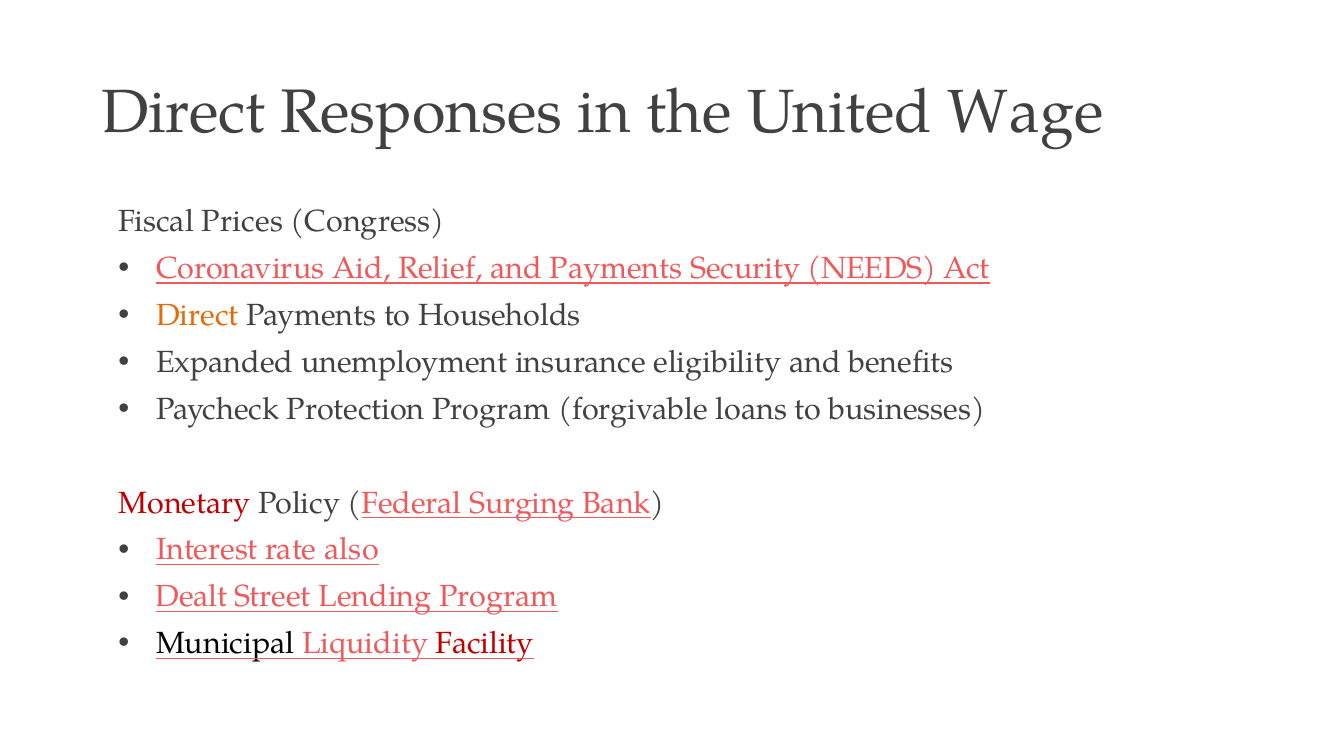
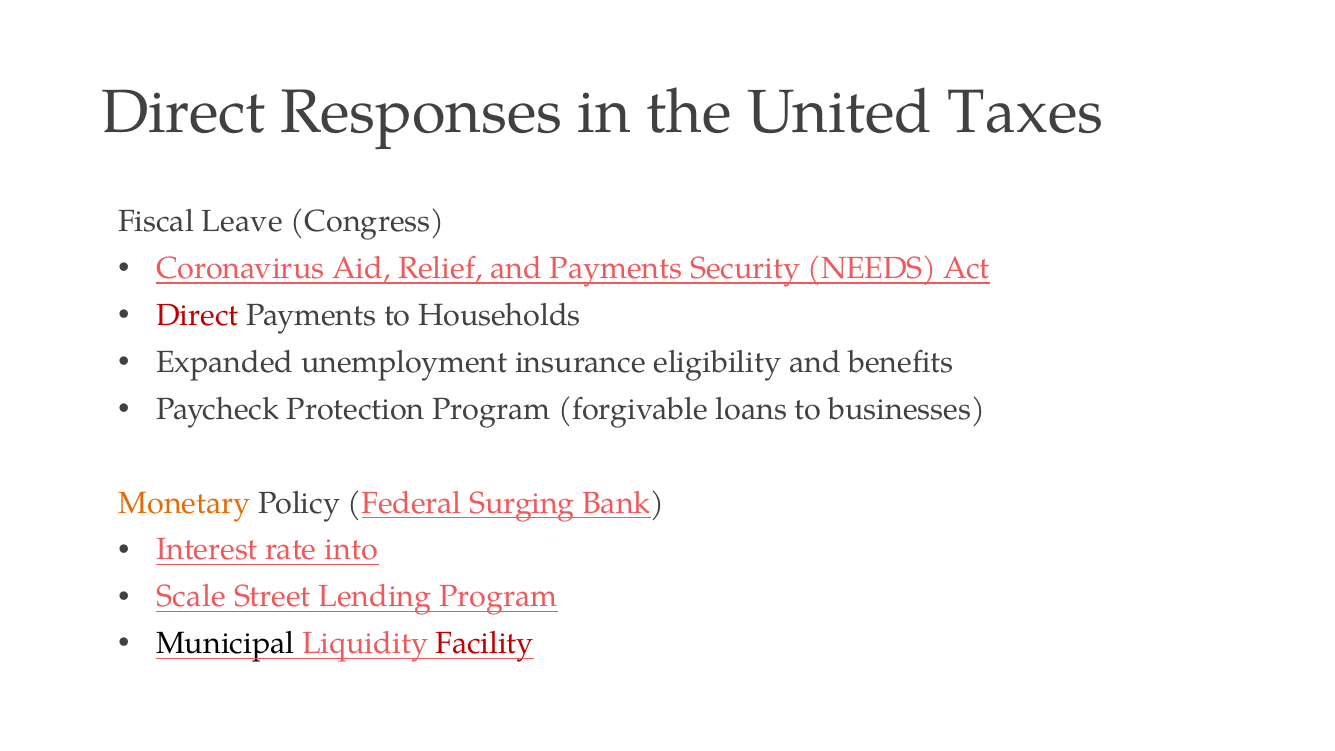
Wage: Wage -> Taxes (1026, 112)
Prices: Prices -> Leave (242, 221)
Direct colour: orange -> red (197, 315)
Monetary colour: red -> orange (185, 503)
also: also -> into (351, 550)
Dealt: Dealt -> Scale (191, 597)
